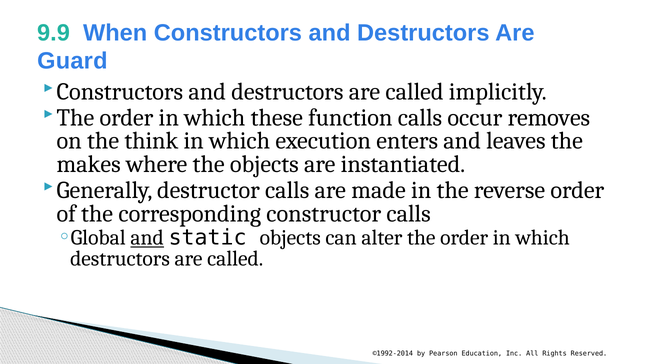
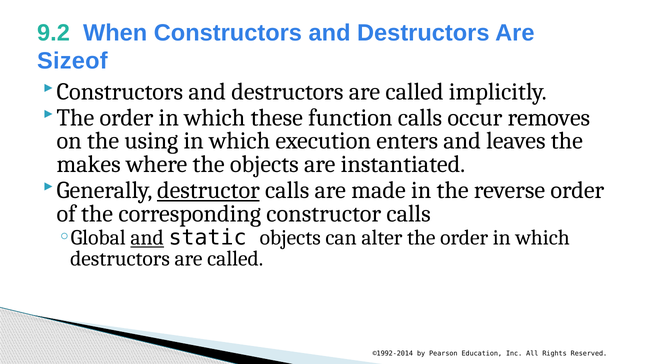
9.9: 9.9 -> 9.2 (54, 33)
Guard: Guard -> Sizeof (72, 61)
think: think -> using (151, 141)
destructor underline: none -> present (208, 190)
